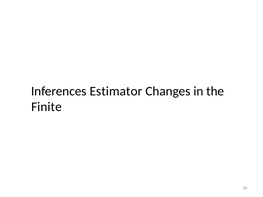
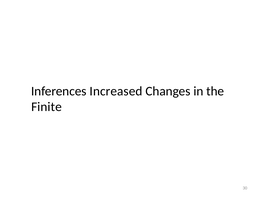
Estimator: Estimator -> Increased (116, 91)
